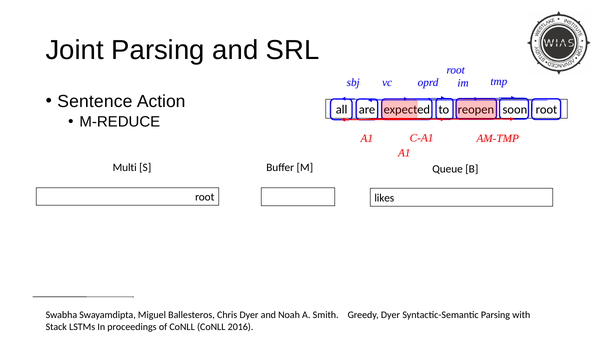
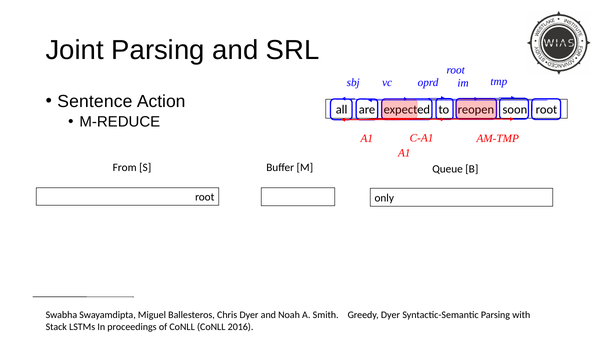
Multi: Multi -> From (125, 168)
likes: likes -> only (384, 198)
